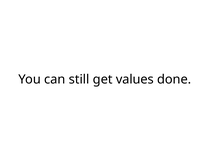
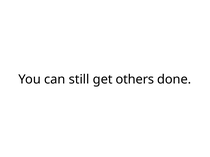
values: values -> others (135, 80)
